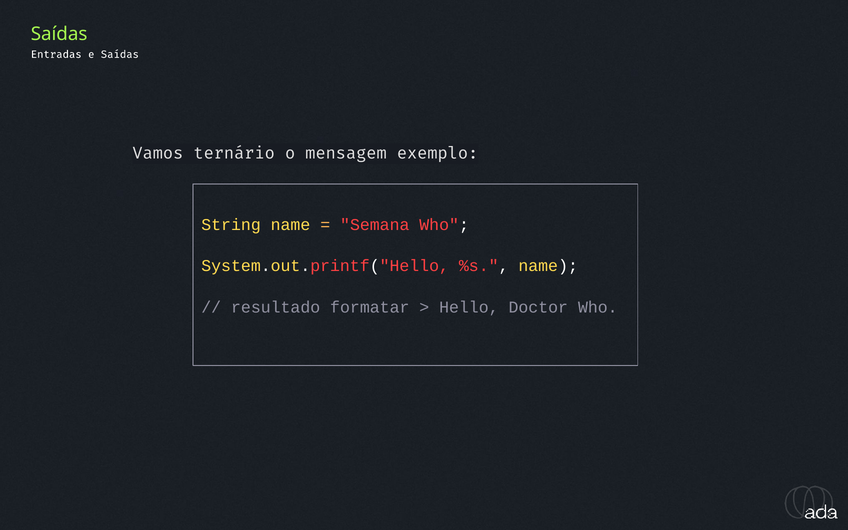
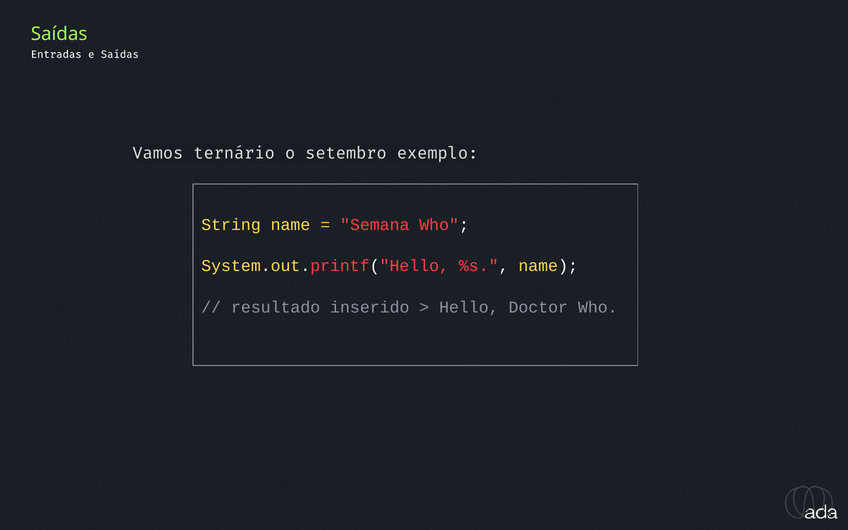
mensagem: mensagem -> setembro (346, 153)
formatar: formatar -> inserido (370, 307)
